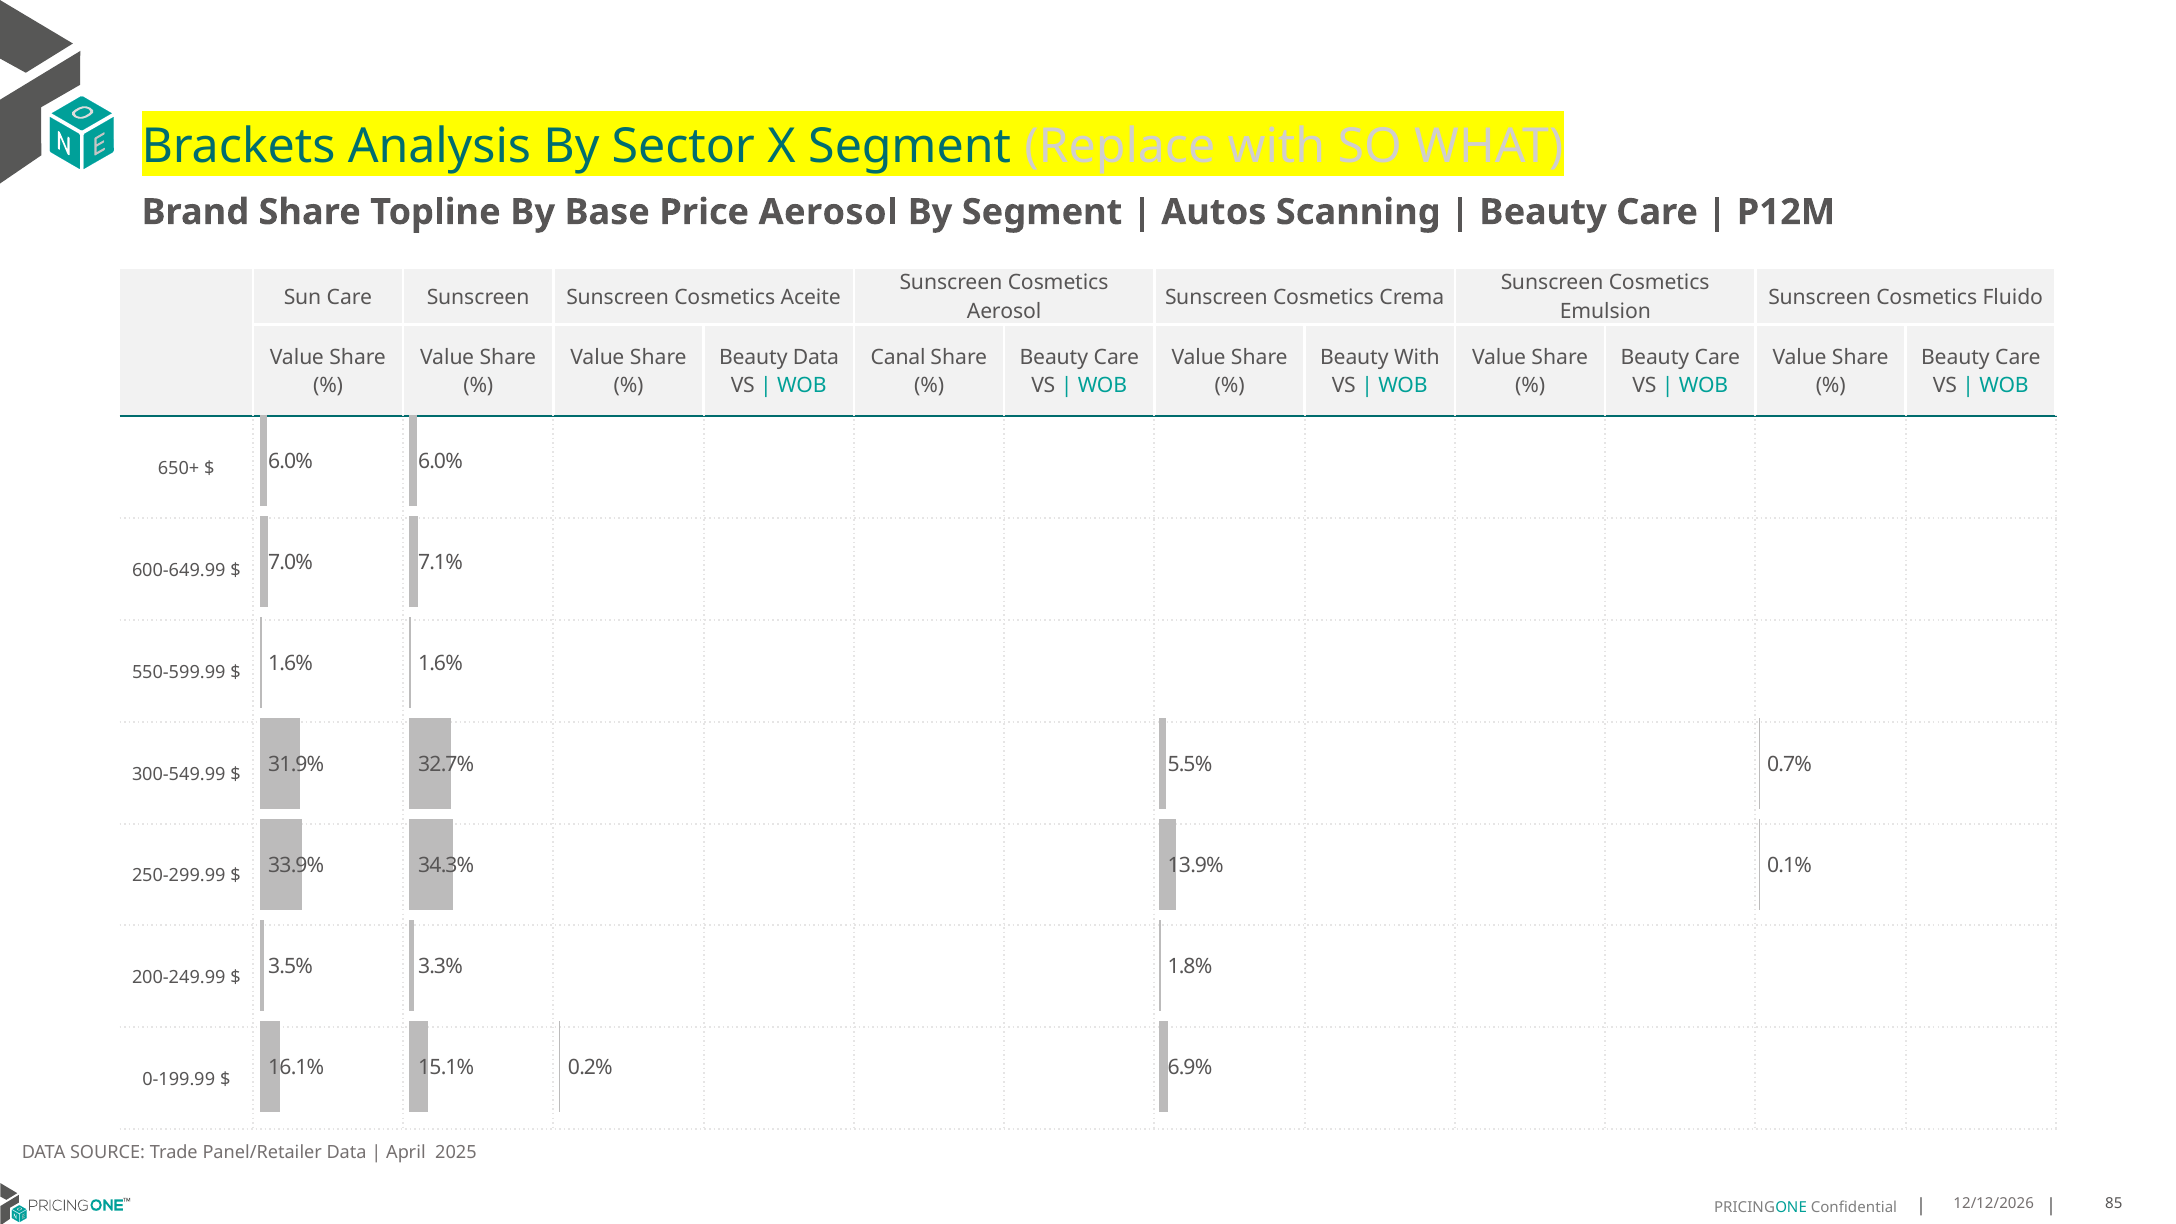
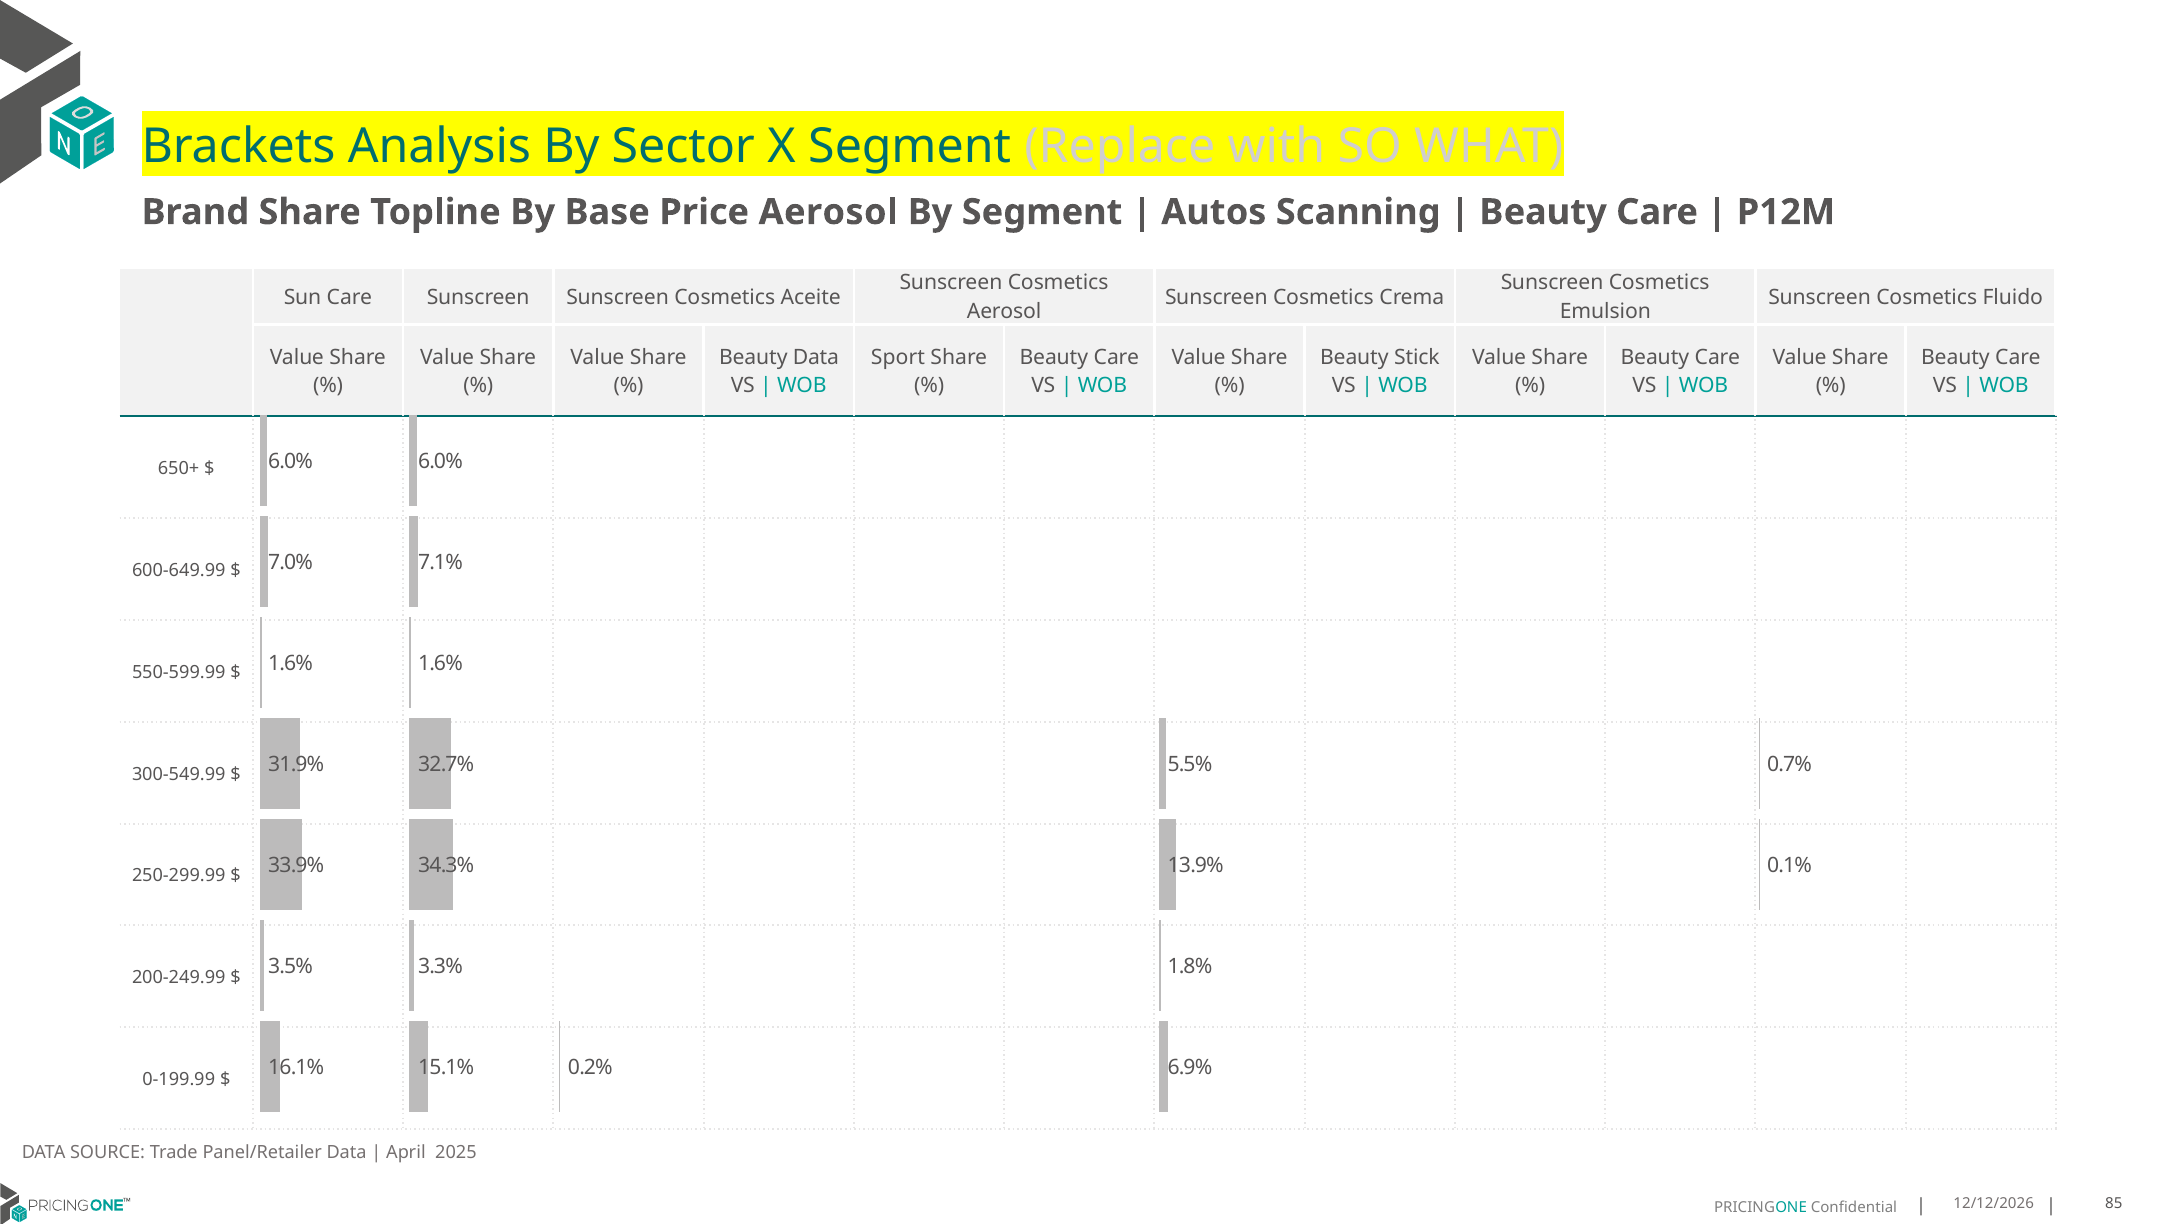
Canal: Canal -> Sport (898, 357)
Beauty With: With -> Stick (1417, 357)
